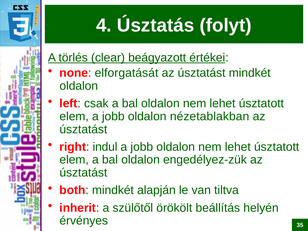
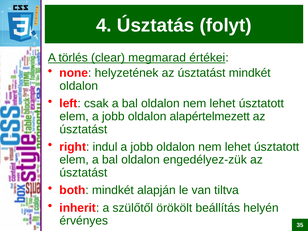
beágyazott: beágyazott -> megmarad (157, 58)
elforgatását: elforgatását -> helyzetének (127, 73)
nézetablakban: nézetablakban -> alapértelmezett (210, 116)
